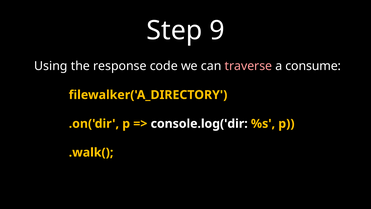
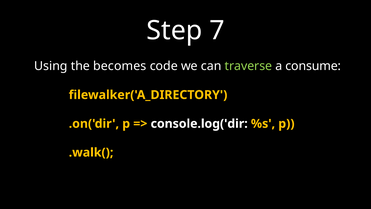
9: 9 -> 7 (217, 30)
response: response -> becomes (120, 66)
traverse colour: pink -> light green (248, 66)
